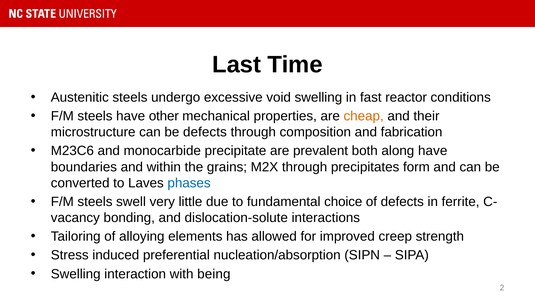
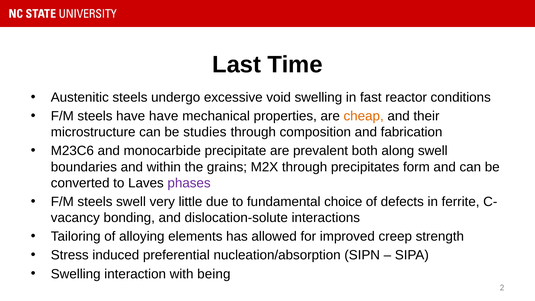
have other: other -> have (164, 116)
be defects: defects -> studies (205, 132)
along have: have -> swell (433, 151)
phases colour: blue -> purple (189, 183)
